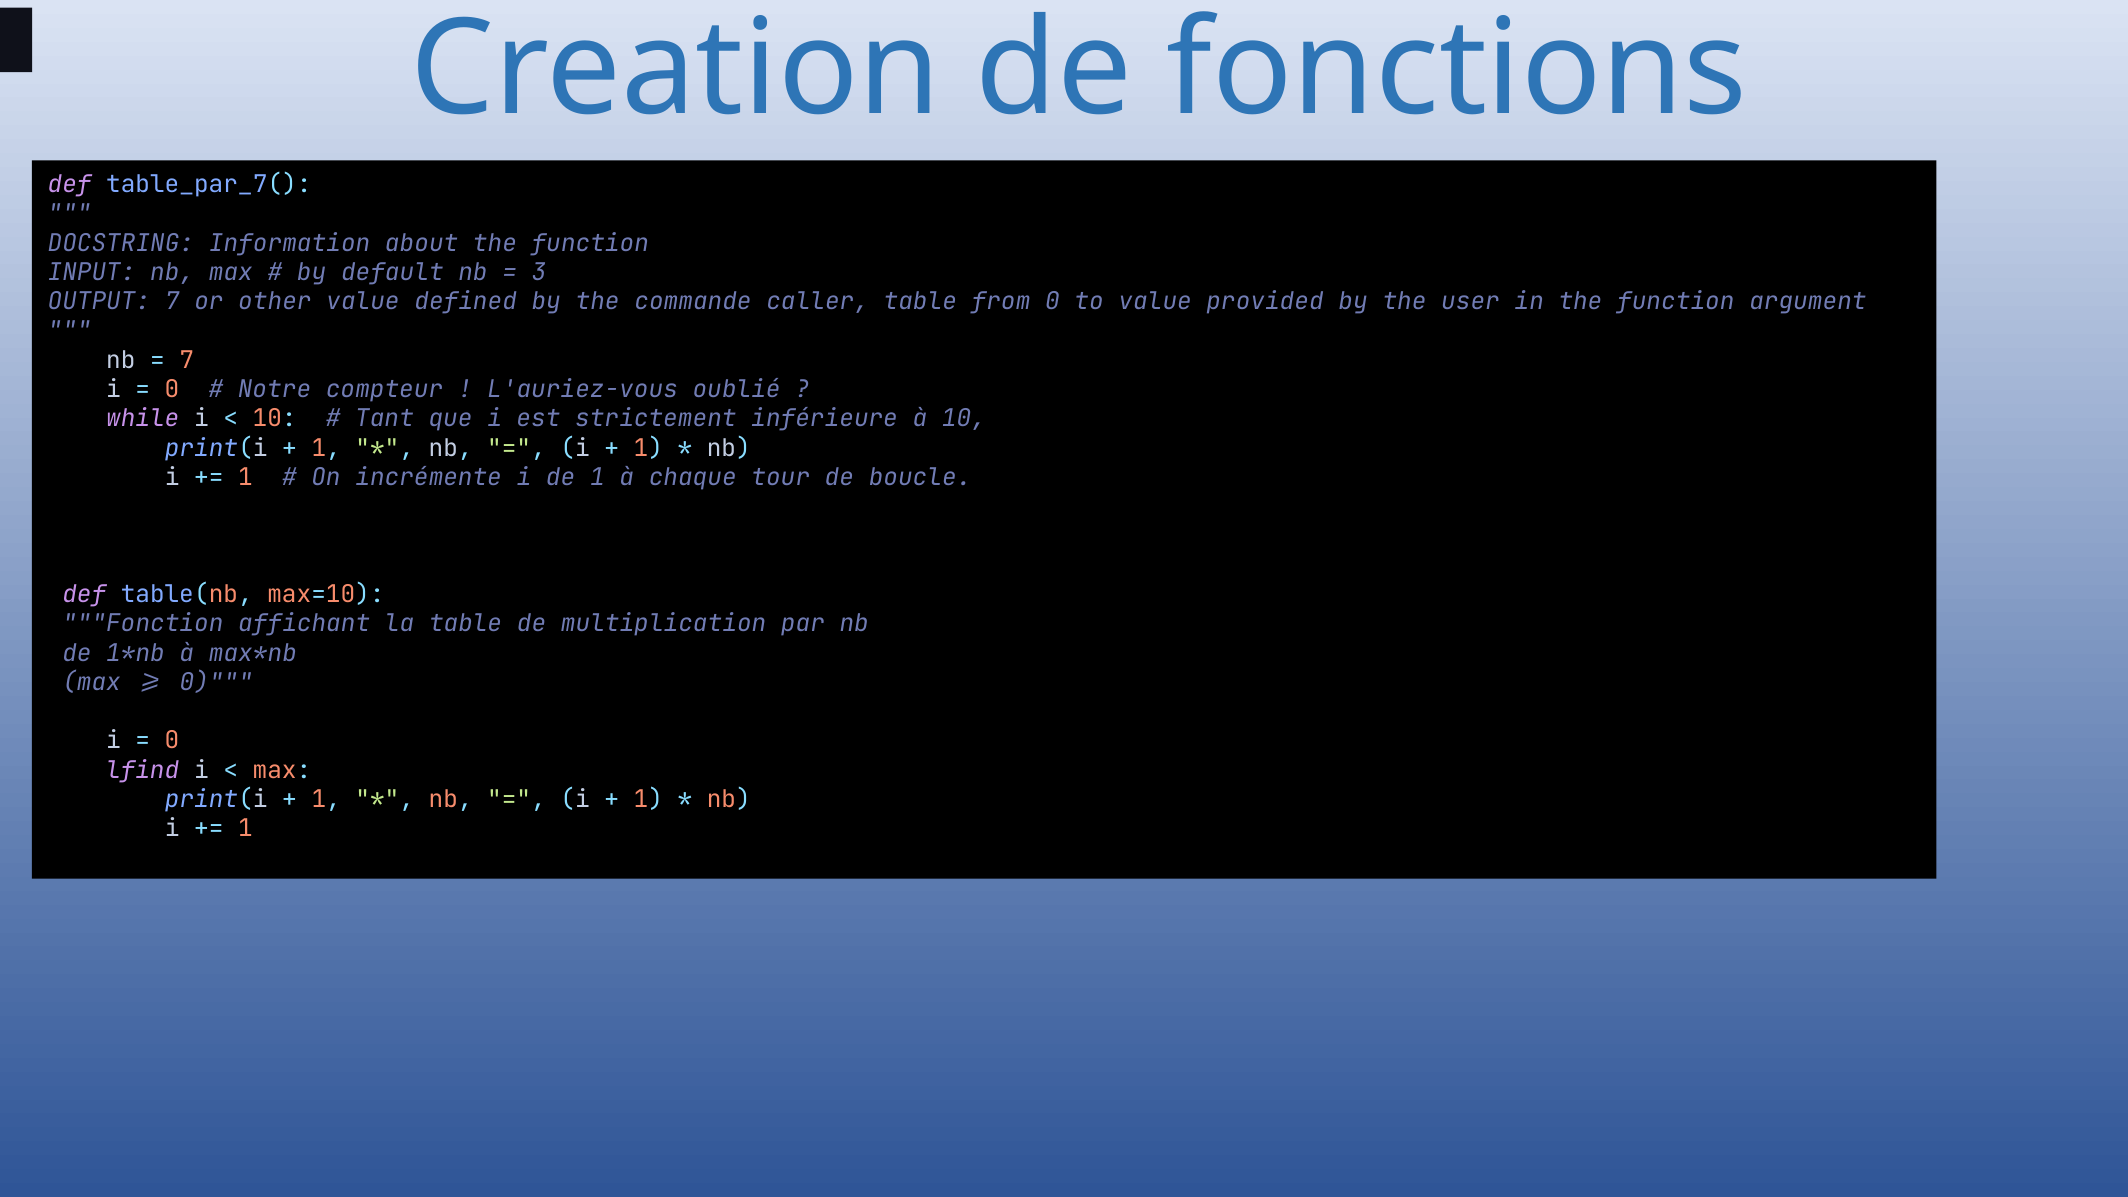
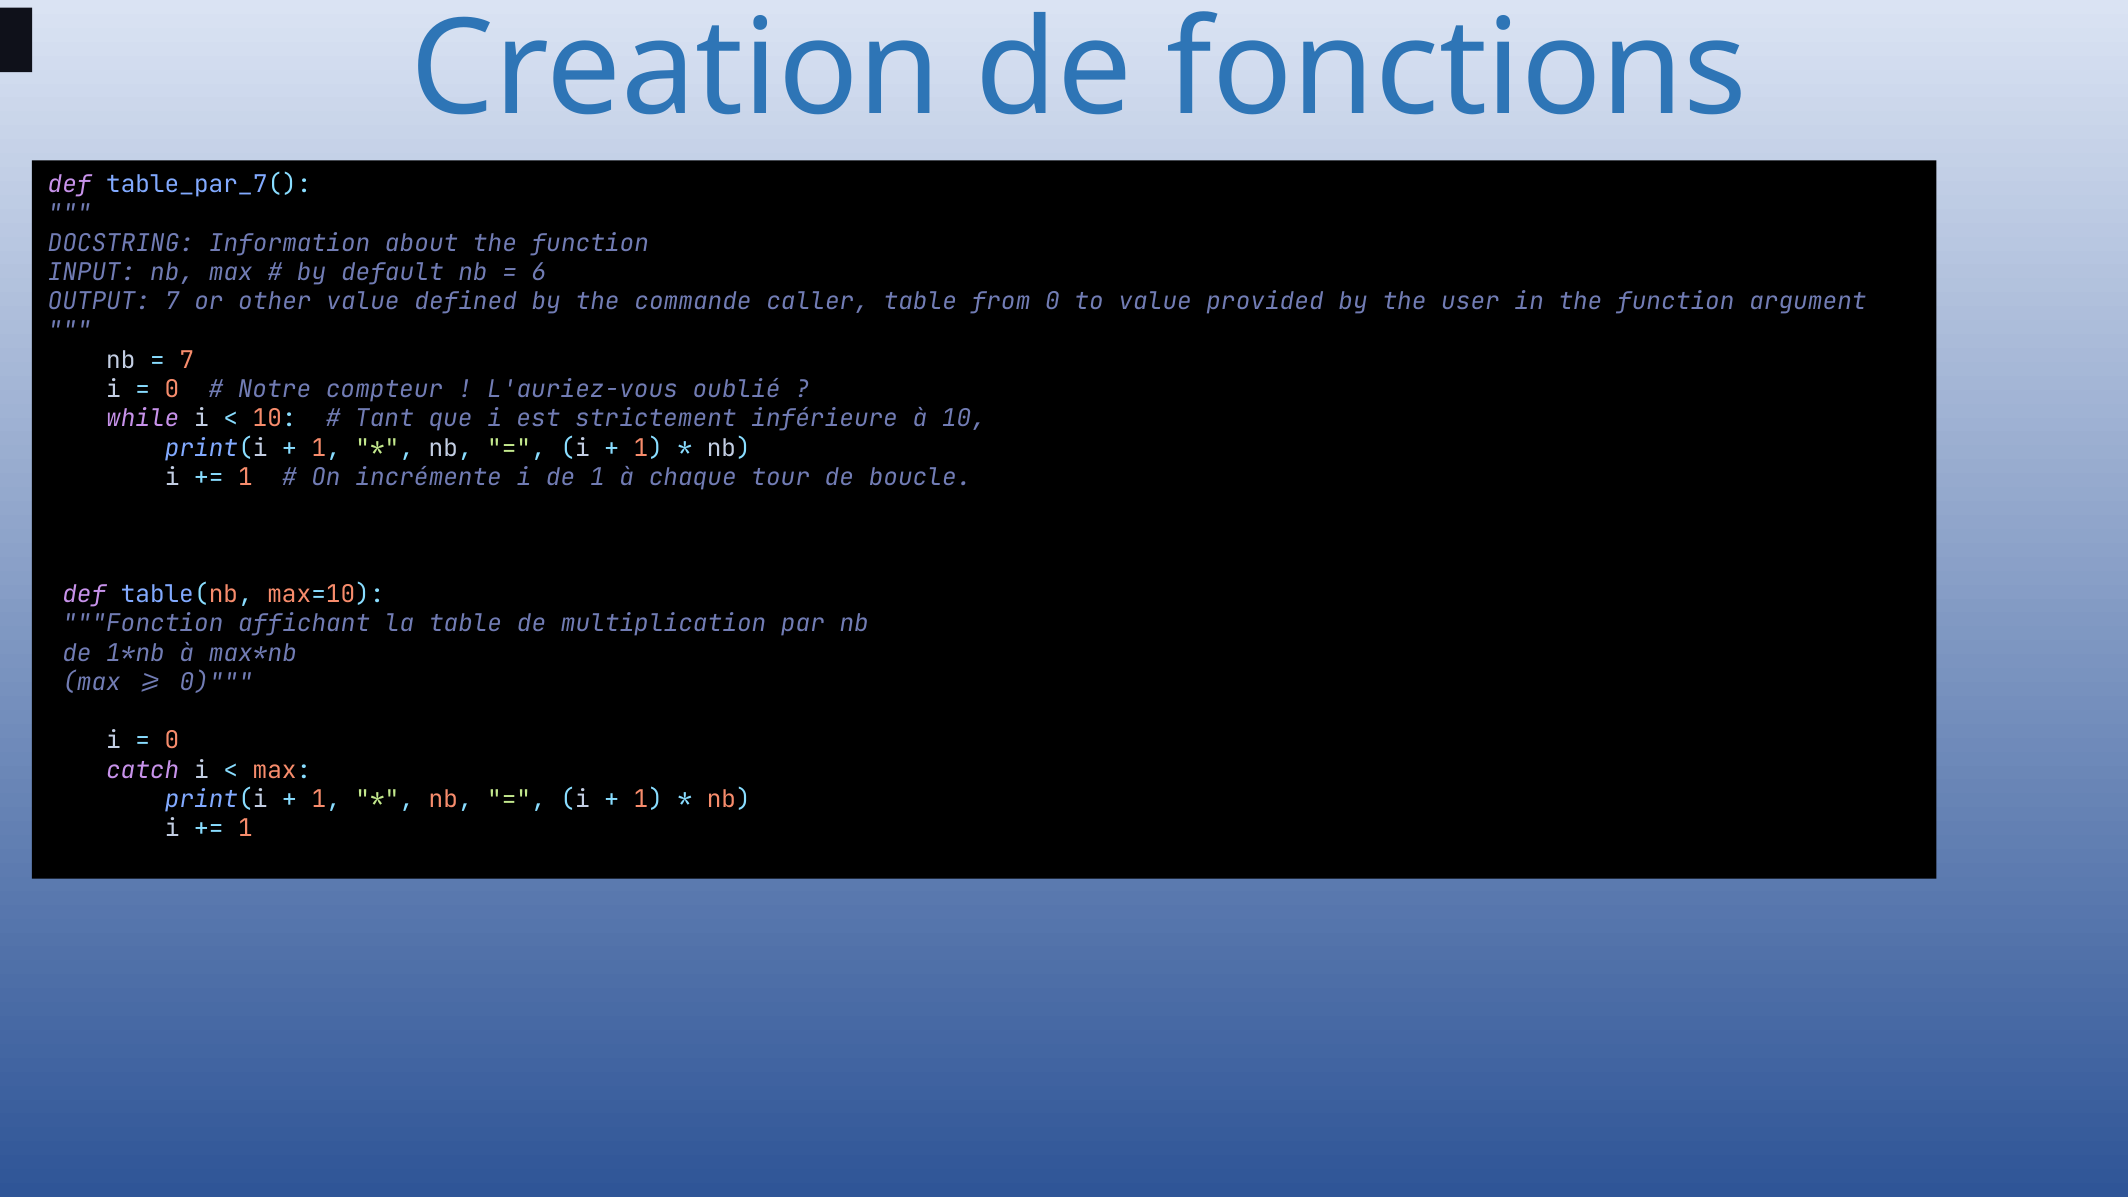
3: 3 -> 6 (539, 272)
lfind: lfind -> catch (143, 770)
